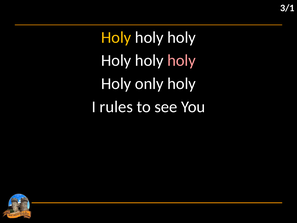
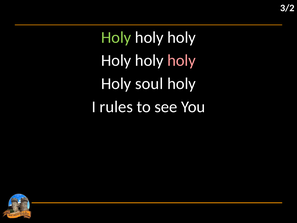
3/1: 3/1 -> 3/2 (287, 8)
Holy colour: yellow -> light green (116, 37)
only: only -> soul (149, 84)
